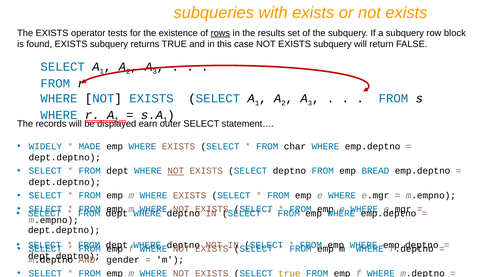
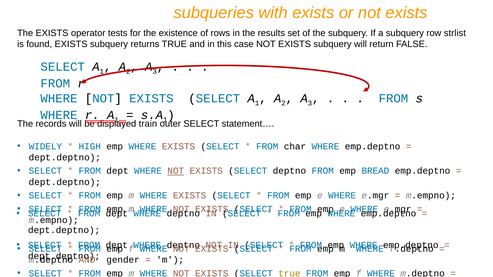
rows underline: present -> none (220, 33)
block: block -> strlist (455, 33)
earn: earn -> train (148, 124)
MADE: MADE -> HIGH (90, 146)
